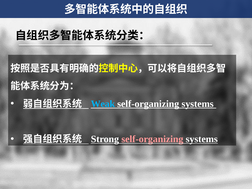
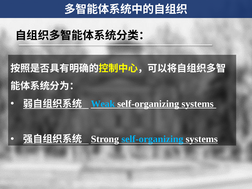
self-organizing colour: pink -> light blue (152, 139)
